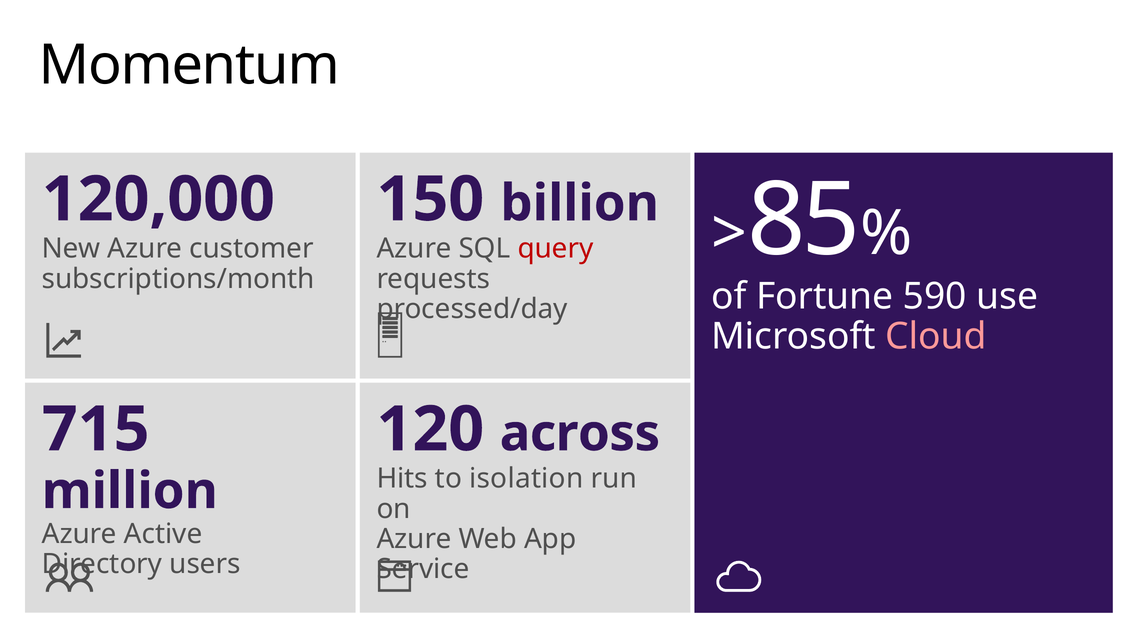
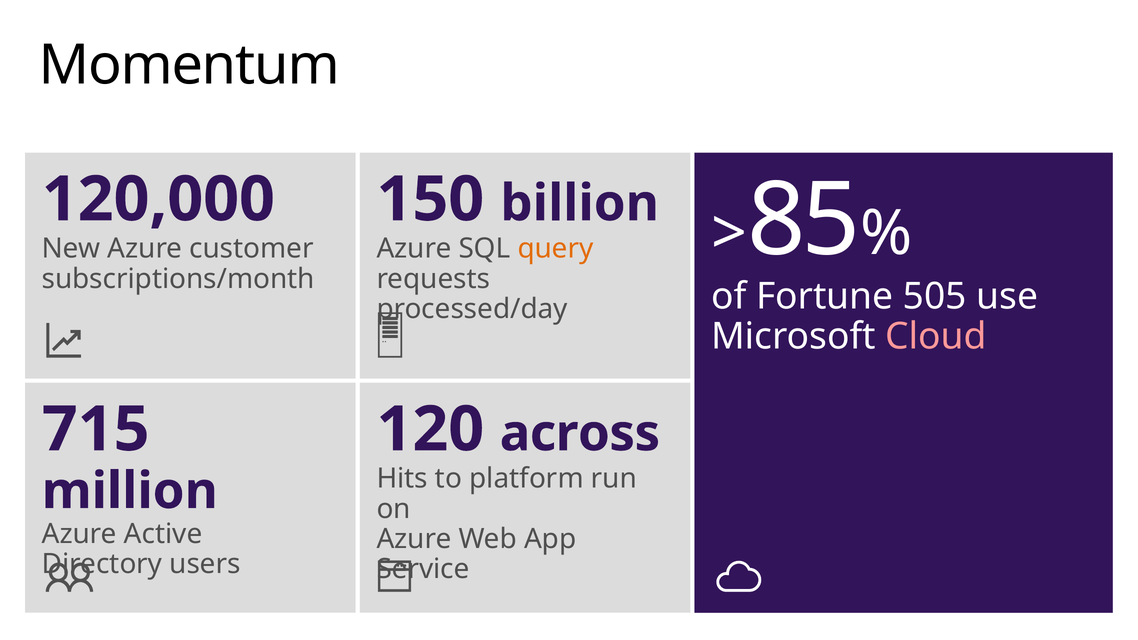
query colour: red -> orange (555, 249)
590: 590 -> 505 (935, 296)
isolation: isolation -> platform (526, 479)
